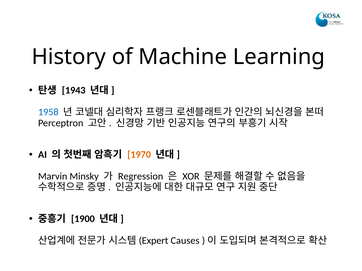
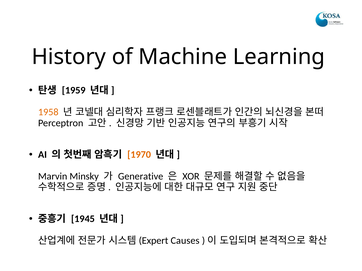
1943: 1943 -> 1959 (74, 91)
1958 colour: blue -> orange (48, 112)
Regression: Regression -> Generative (141, 177)
1900: 1900 -> 1945 (83, 219)
